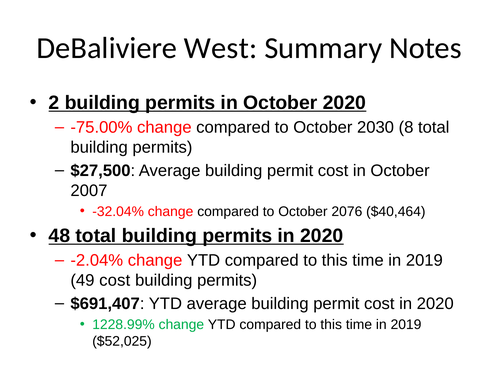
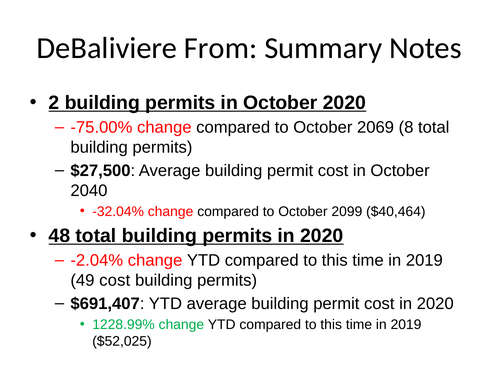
West: West -> From (221, 48)
2030: 2030 -> 2069 (376, 128)
2007: 2007 -> 2040 (89, 191)
2076: 2076 -> 2099 (347, 212)
